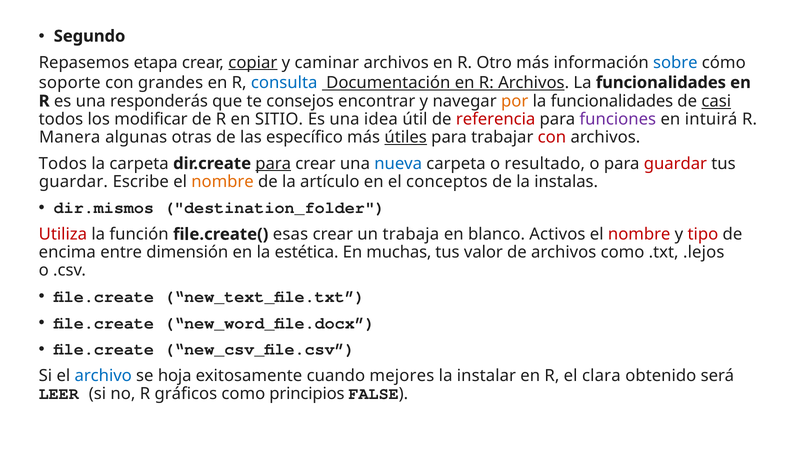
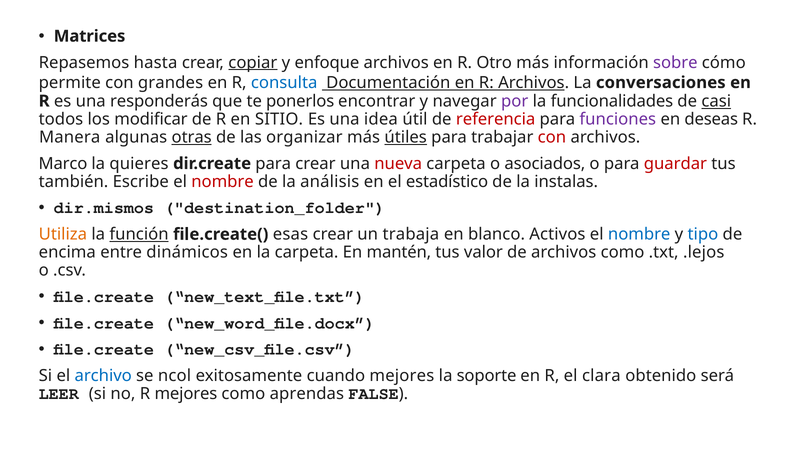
Segundo: Segundo -> Matrices (90, 36)
etapa: etapa -> hasta (156, 63)
caminar: caminar -> enfoque (327, 63)
sobre colour: blue -> purple (675, 63)
soporte: soporte -> permite (70, 83)
Archivos La funcionalidades: funcionalidades -> conversaciones (661, 83)
consejos: consejos -> ponerlos (300, 101)
por colour: orange -> purple (515, 101)
intuirá: intuirá -> deseas (711, 119)
otras underline: none -> present (192, 137)
específico: específico -> organizar (304, 137)
Todos: Todos -> Marco (63, 164)
la carpeta: carpeta -> quieres (139, 164)
para underline: present -> none (273, 164)
nueva colour: blue -> red (398, 164)
resultado: resultado -> asociados (545, 164)
guardar: guardar -> también (74, 182)
nombre colour: orange -> red (223, 182)
artículo: artículo -> análisis (330, 182)
conceptos: conceptos -> estadístico (447, 182)
Utiliza colour: red -> orange (63, 235)
función underline: none -> present (139, 235)
nombre colour: red -> blue (639, 235)
tipo colour: red -> blue (703, 235)
dimensión: dimensión -> dinámicos (187, 253)
la estética: estética -> carpeta (307, 253)
muchas: muchas -> mantén (399, 253)
hoja: hoja -> ncol (175, 376)
instalar: instalar -> soporte (487, 376)
R gráficos: gráficos -> mejores (186, 394)
principios: principios -> aprendas (307, 394)
